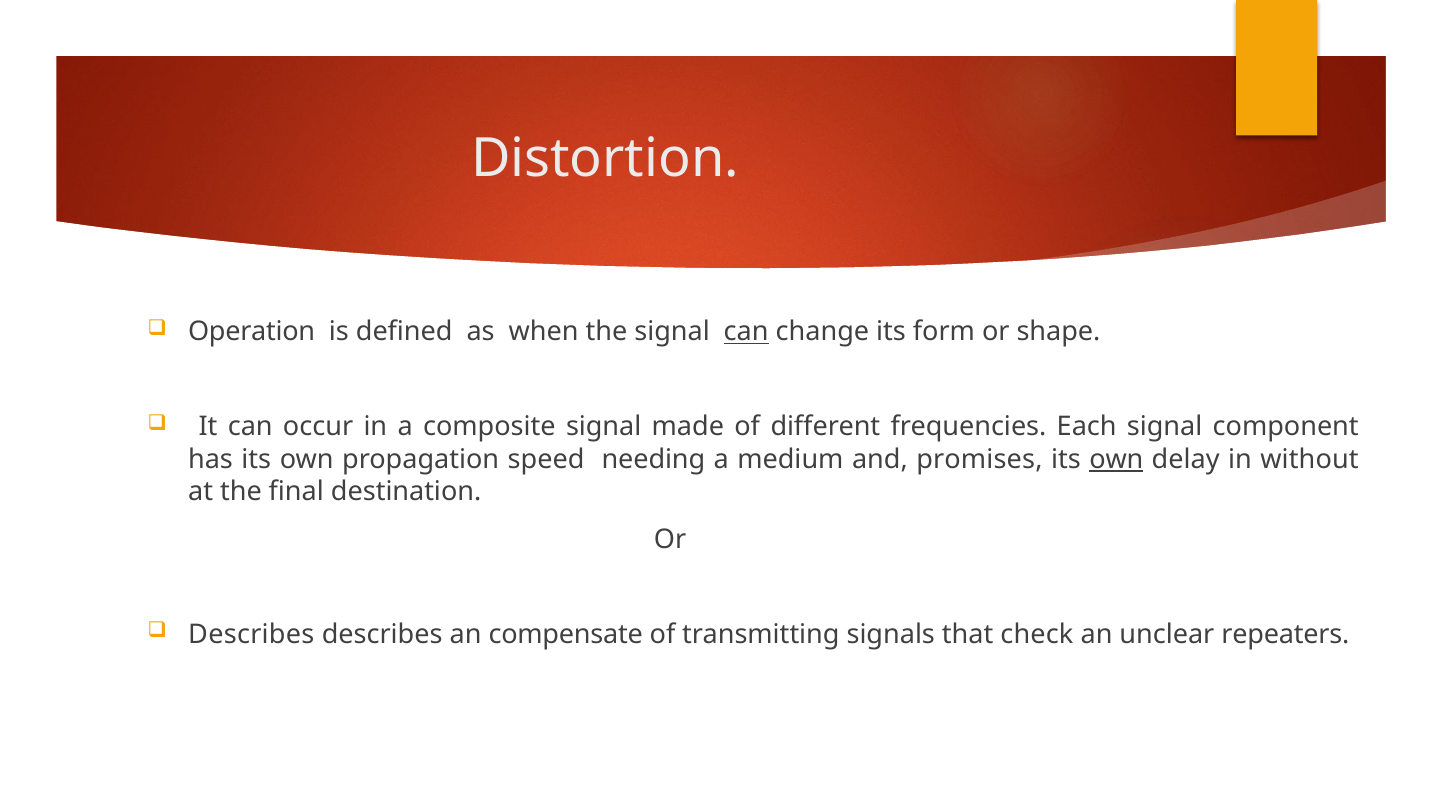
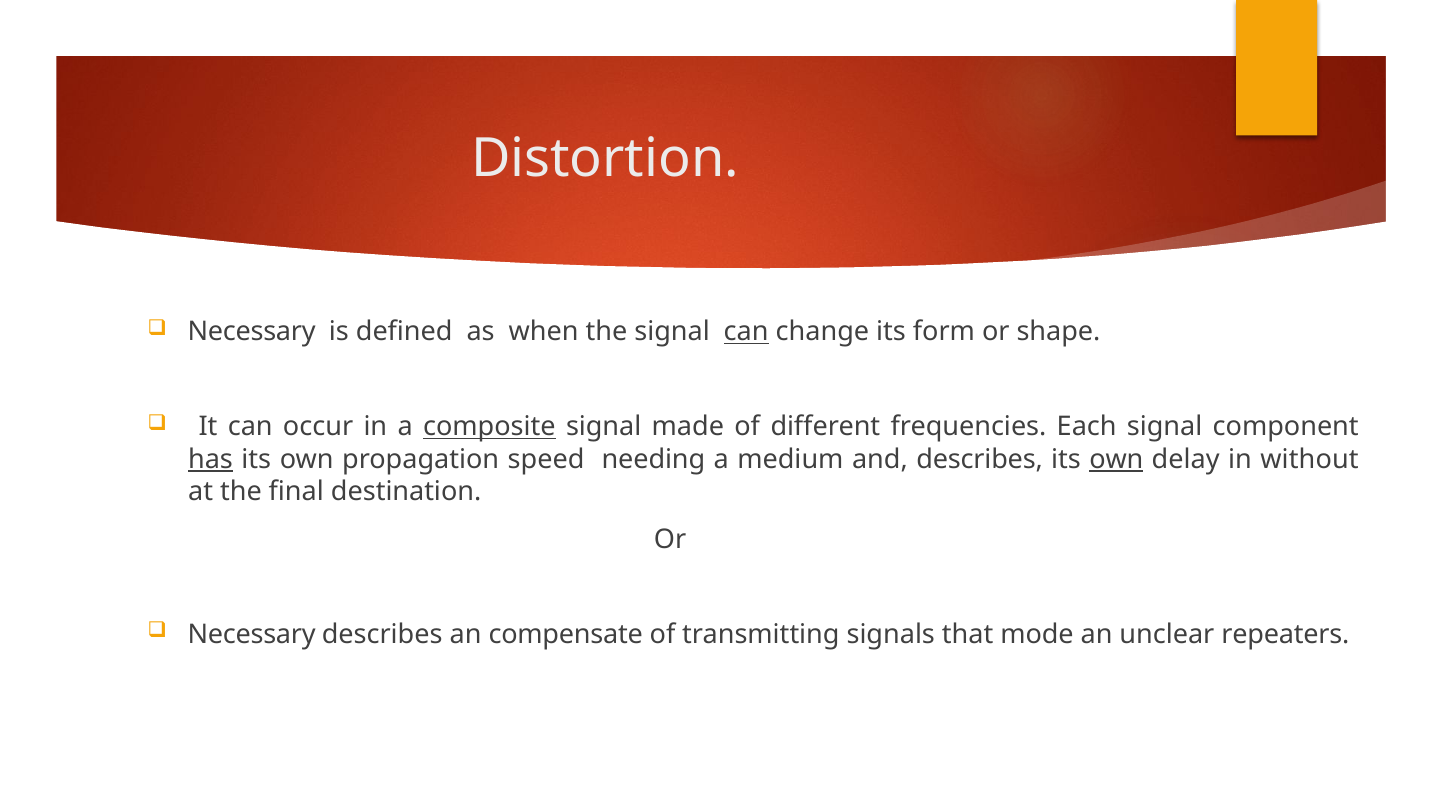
Operation: Operation -> Necessary (252, 332)
composite underline: none -> present (489, 427)
has underline: none -> present (210, 459)
and promises: promises -> describes (980, 459)
Describes: Describes -> Necessary (252, 634)
check: check -> mode (1037, 634)
